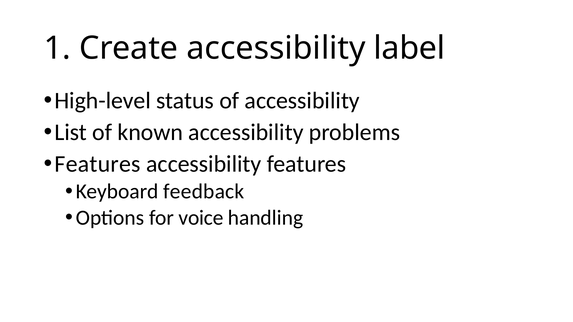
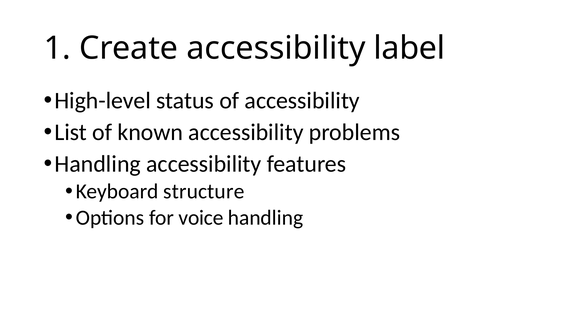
Features: Features -> Handling (98, 164)
feedback: feedback -> structure (204, 192)
